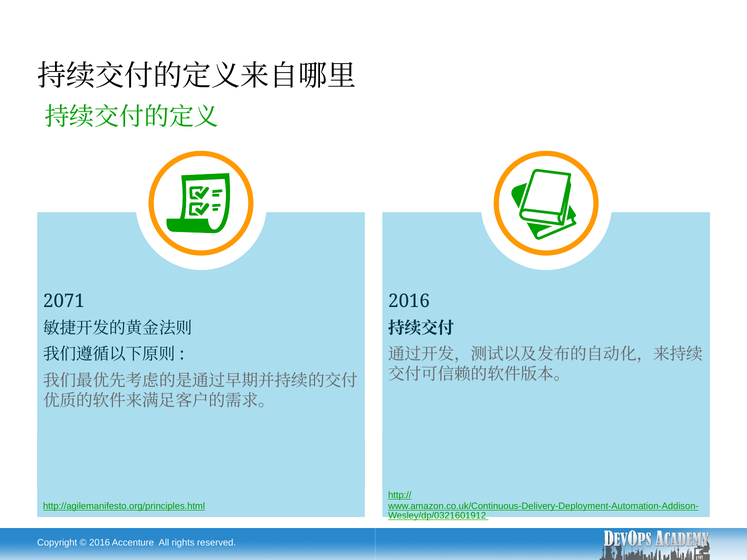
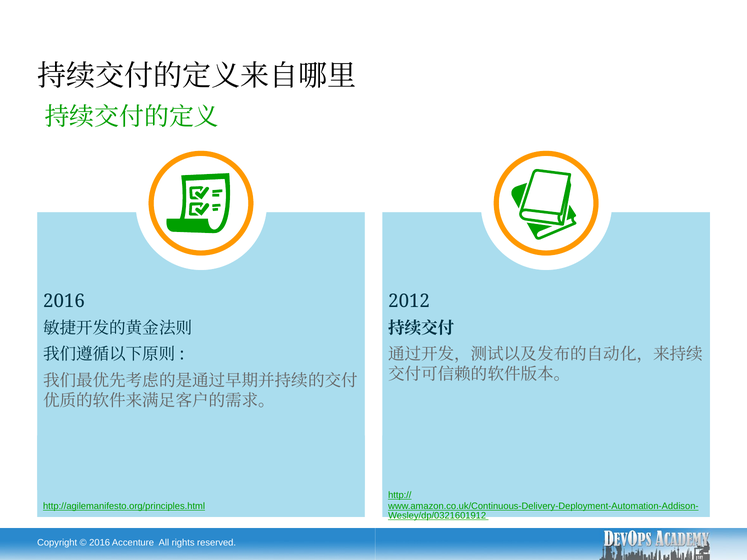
2071: 2071 -> 2016 (64, 301)
2016: 2016 -> 2012 (409, 301)
